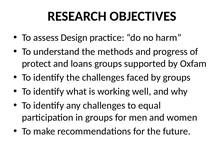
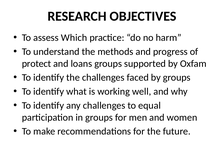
Design: Design -> Which (74, 38)
